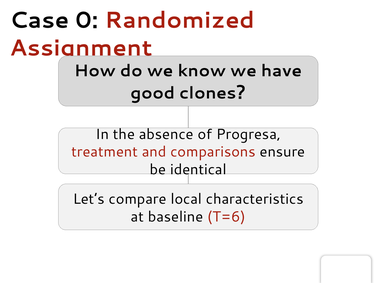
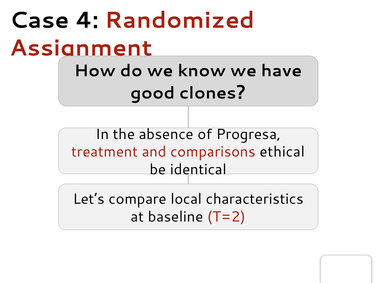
0: 0 -> 4 (87, 20)
ensure: ensure -> ethical (282, 152)
T=6: T=6 -> T=2 (226, 217)
